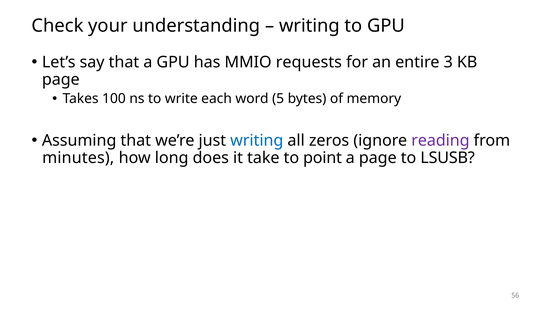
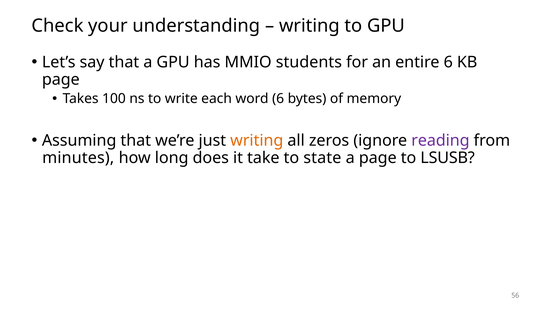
requests: requests -> students (309, 62)
entire 3: 3 -> 6 (448, 62)
word 5: 5 -> 6 (278, 99)
writing colour: blue -> orange (257, 141)
point: point -> state (322, 158)
